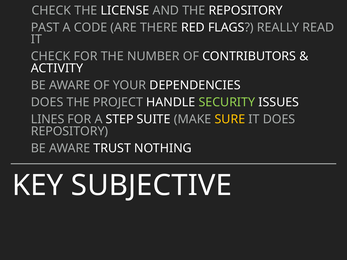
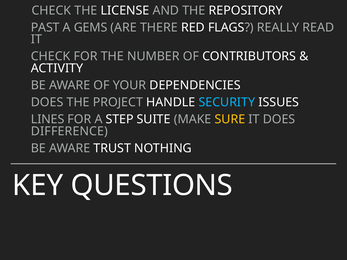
CODE: CODE -> GEMS (91, 27)
SECURITY colour: light green -> light blue (227, 102)
REPOSITORY: REPOSITORY -> DIFFERENCE (69, 131)
SUBJECTIVE: SUBJECTIVE -> QUESTIONS (152, 186)
